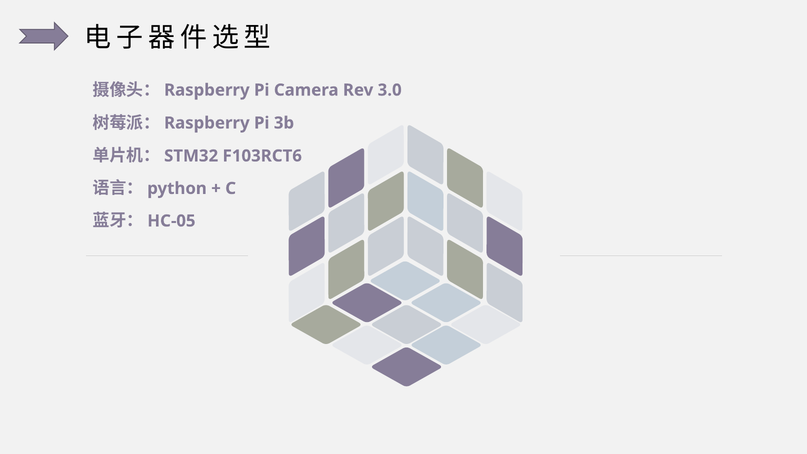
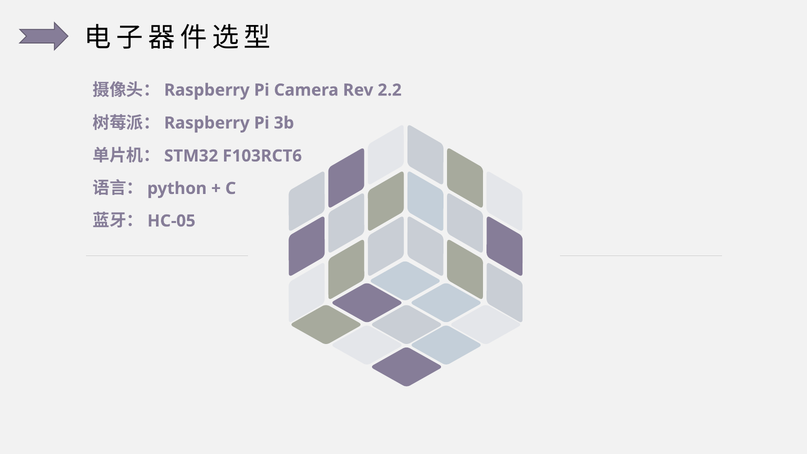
3.0: 3.0 -> 2.2 (390, 90)
